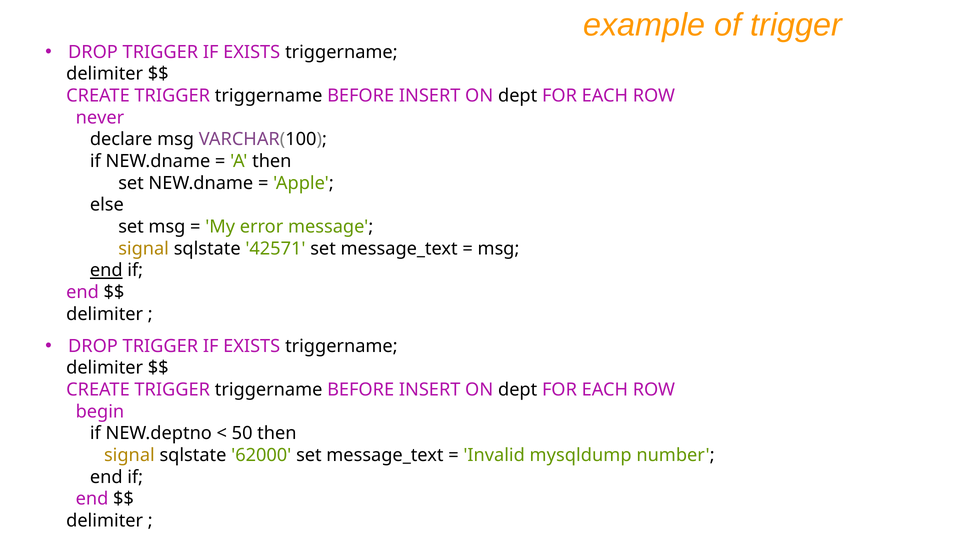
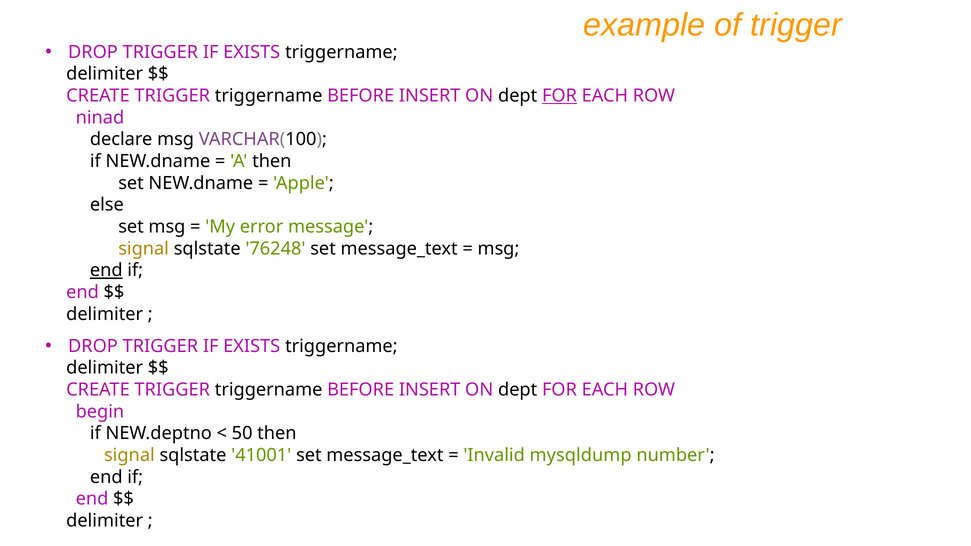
FOR underline: none -> present (560, 96)
never: never -> ninad (100, 118)
42571: 42571 -> 76248 (275, 249)
62000: 62000 -> 41001 (261, 455)
